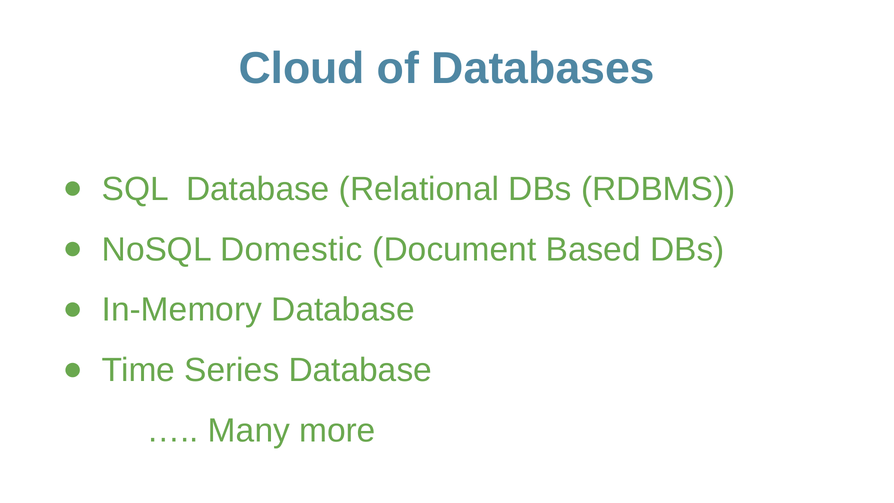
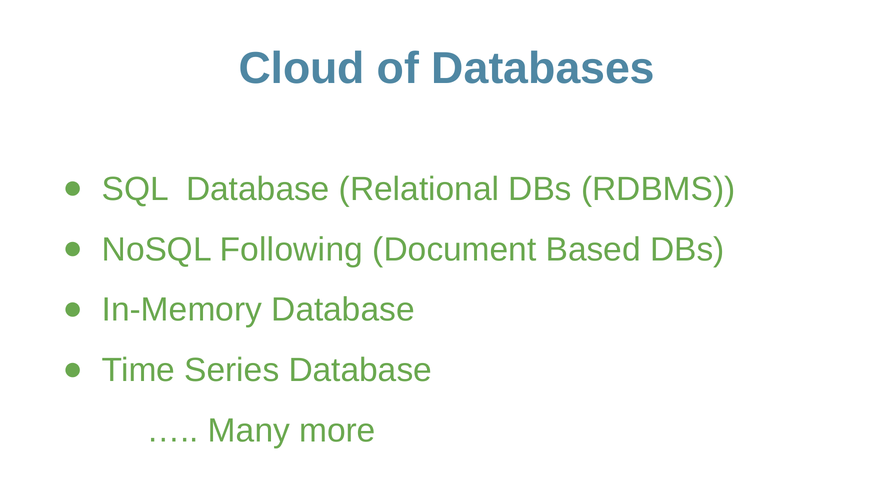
Domestic: Domestic -> Following (291, 249)
